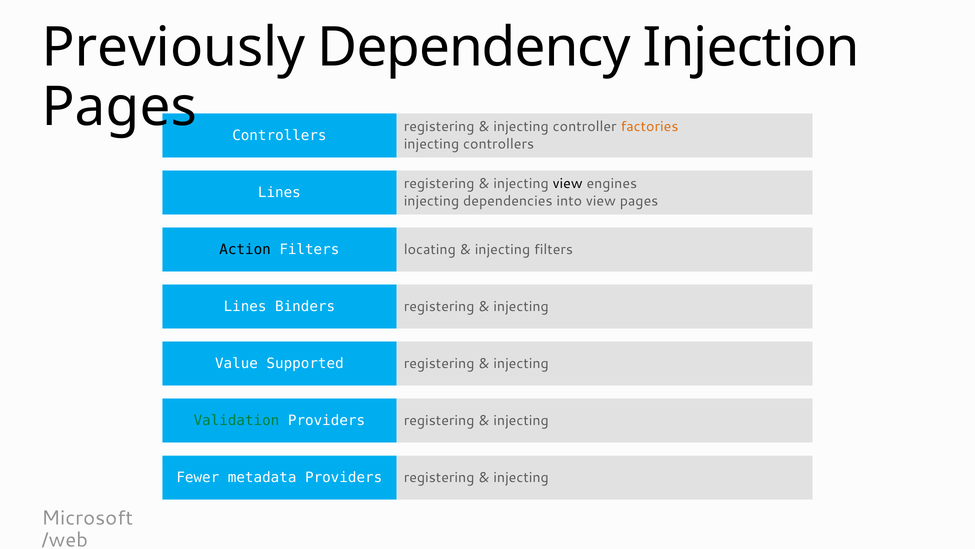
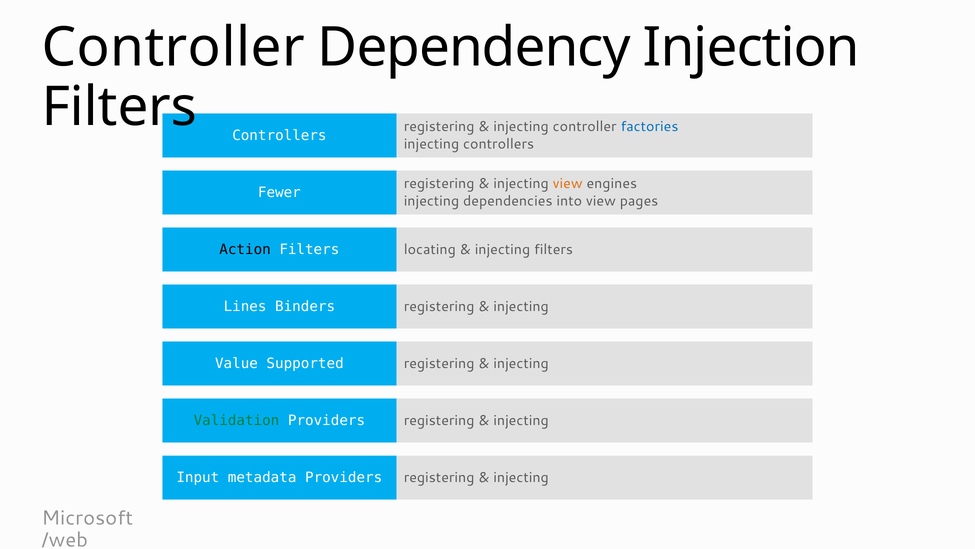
Previously: Previously -> Controller (173, 48)
Pages: Pages -> Filters (119, 107)
factories colour: orange -> blue (650, 127)
view colour: black -> orange (568, 183)
Lines: Lines -> Fewer (279, 192)
Fewer: Fewer -> Input (198, 477)
